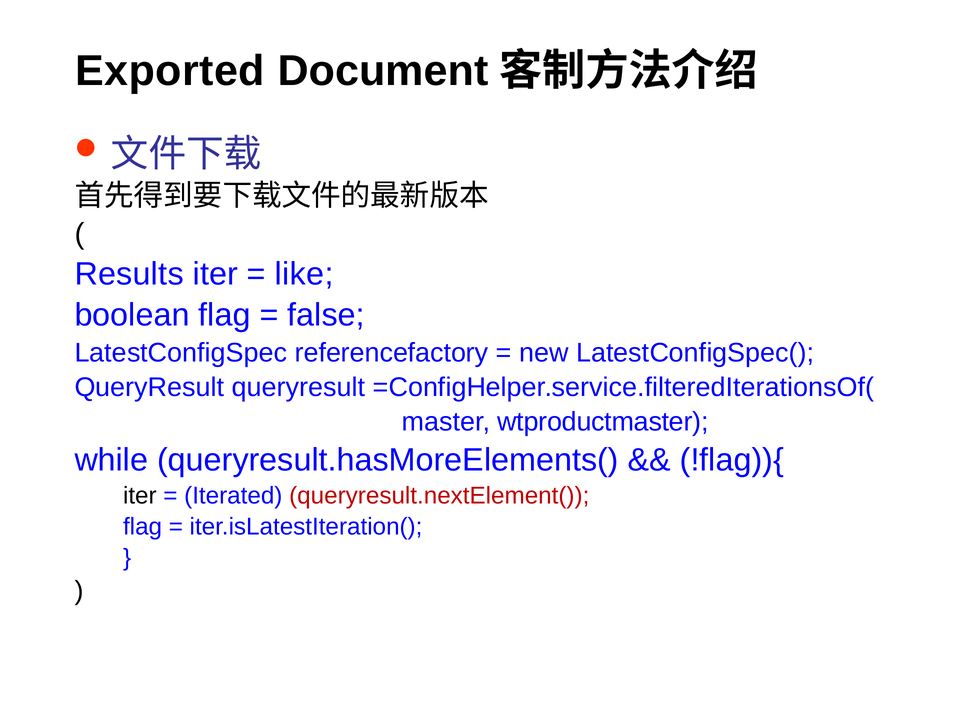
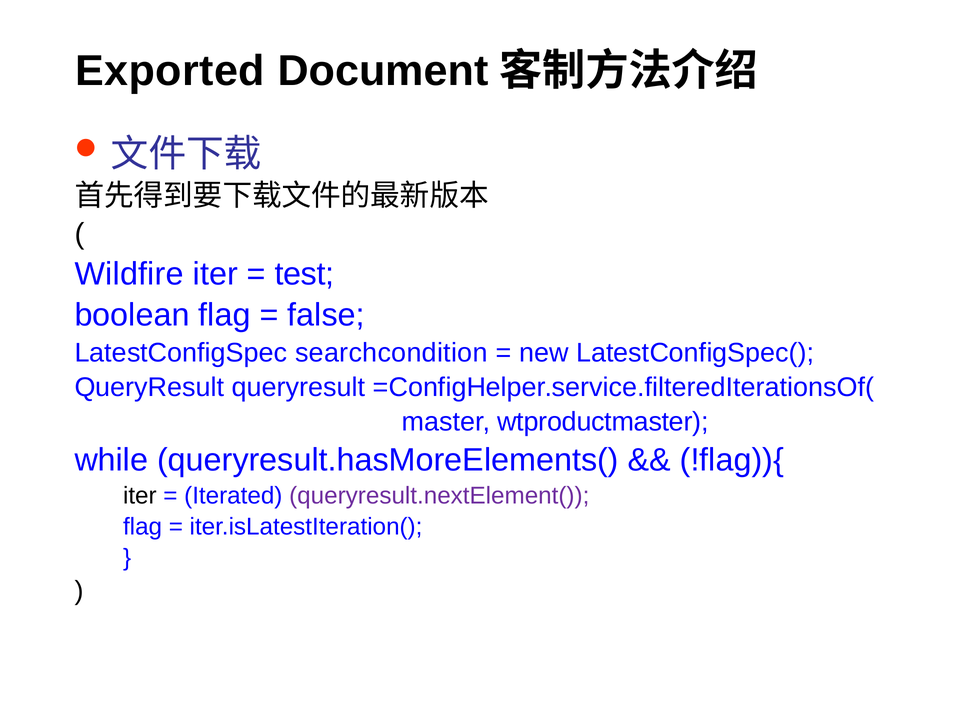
Results: Results -> Wildfire (129, 274)
like: like -> test (305, 274)
referencefactory: referencefactory -> searchcondition (391, 352)
queryresult.nextElement( colour: red -> purple (439, 495)
